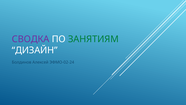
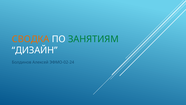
СВОДКА colour: purple -> orange (31, 39)
